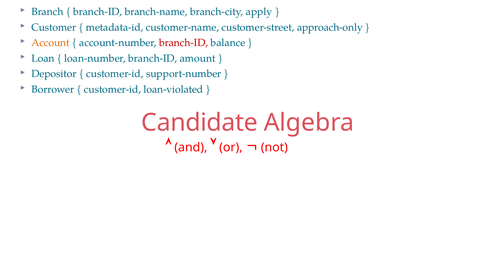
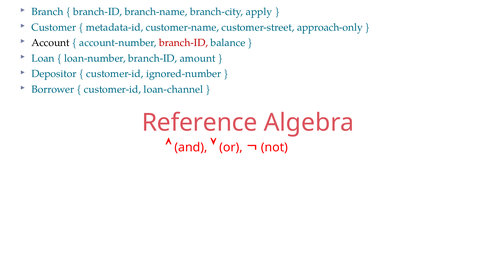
Account colour: orange -> black (50, 43)
support-number: support-number -> ignored-number (184, 74)
loan-violated: loan-violated -> loan-channel (173, 89)
Candidate: Candidate -> Reference (200, 123)
